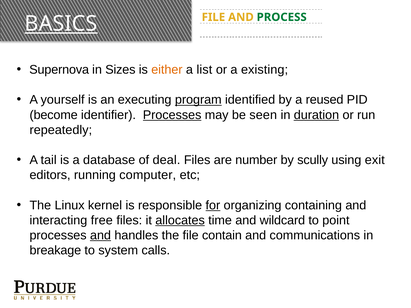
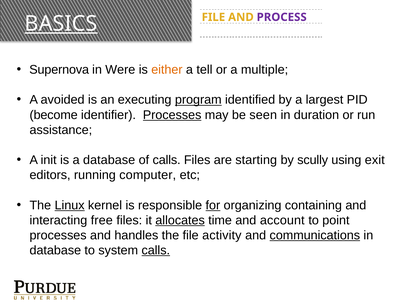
PROCESS colour: green -> purple (282, 17)
Sizes: Sizes -> Were (120, 70)
list: list -> tell (204, 70)
existing: existing -> multiple (265, 70)
yourself: yourself -> avoided (63, 100)
reused: reused -> largest (325, 100)
duration underline: present -> none (316, 115)
repeatedly: repeatedly -> assistance (61, 130)
tail: tail -> init (49, 160)
of deal: deal -> calls (167, 160)
number: number -> starting (256, 160)
Linux underline: none -> present (70, 205)
wildcard: wildcard -> account (282, 220)
and underline: present -> none (101, 236)
contain: contain -> activity (222, 236)
communications underline: none -> present (315, 236)
breakage: breakage -> database (55, 251)
calls underline: none -> present (156, 251)
